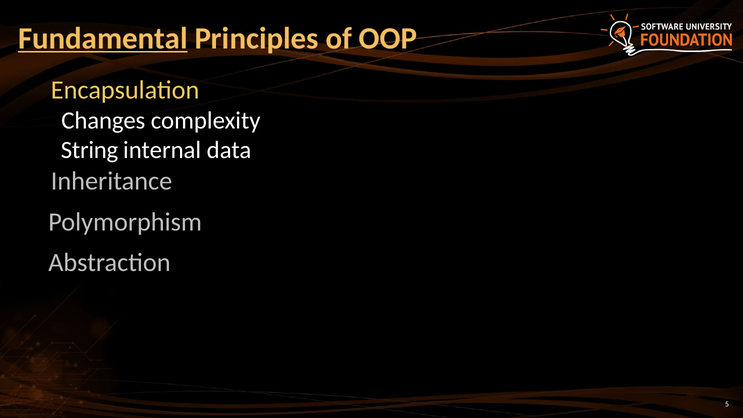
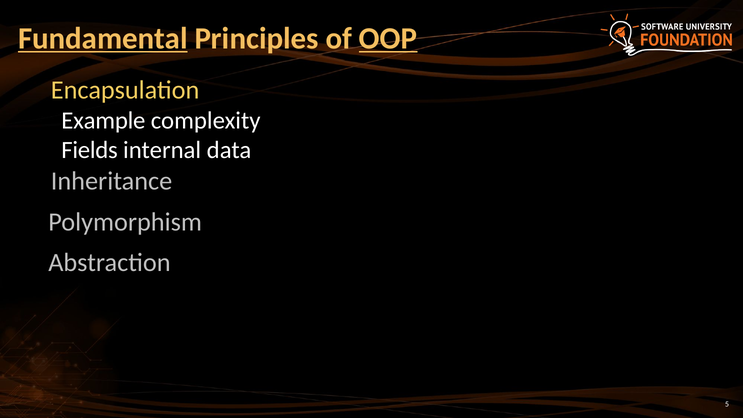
OOP underline: none -> present (388, 38)
Changes: Changes -> Example (103, 121)
String: String -> Fields (90, 150)
